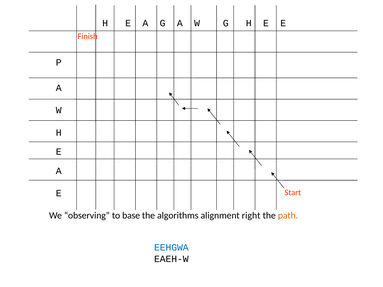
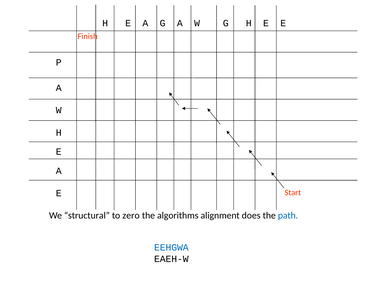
observing: observing -> structural (87, 216)
base: base -> zero (131, 216)
right: right -> does (251, 216)
path colour: orange -> blue (288, 216)
